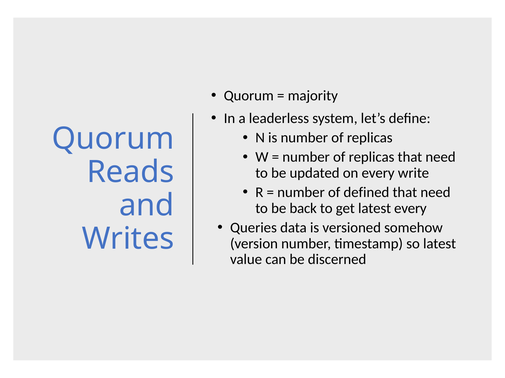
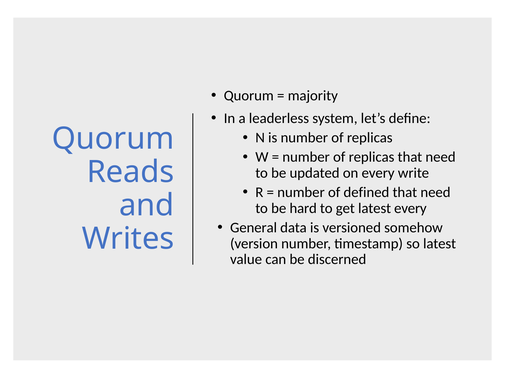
back: back -> hard (303, 209)
Queries: Queries -> General (254, 228)
